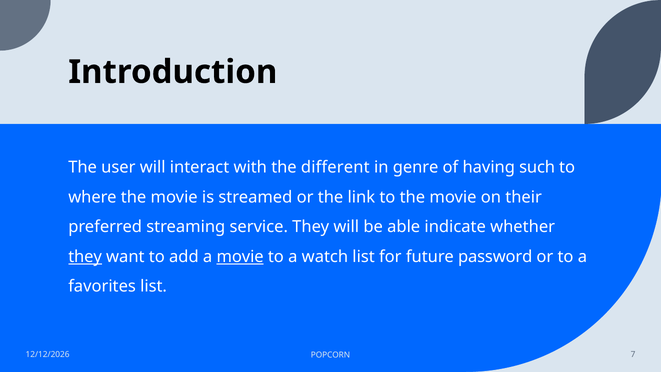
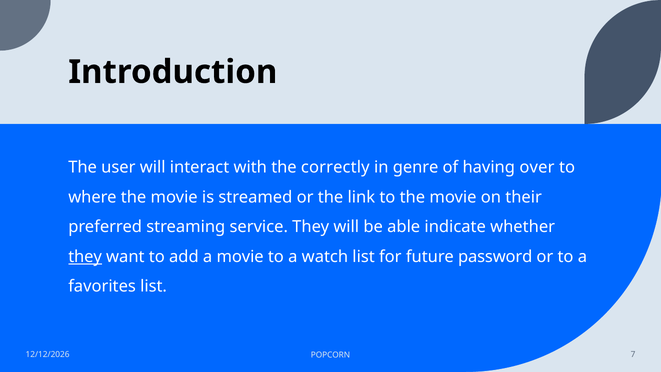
different: different -> correctly (335, 167)
such: such -> over (537, 167)
movie underline: present -> none (240, 257)
